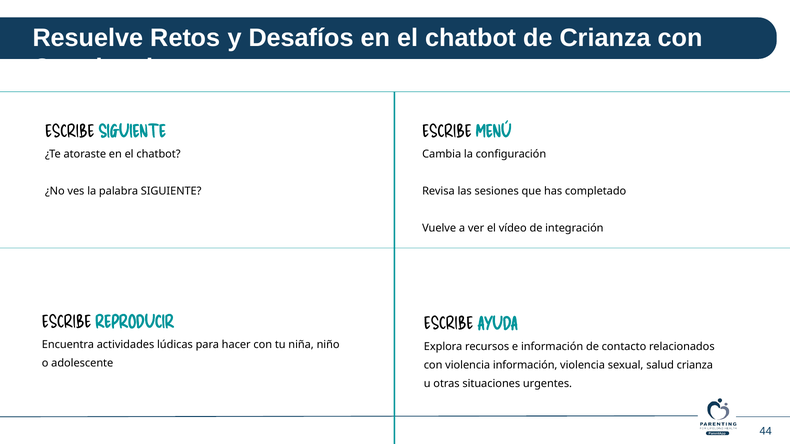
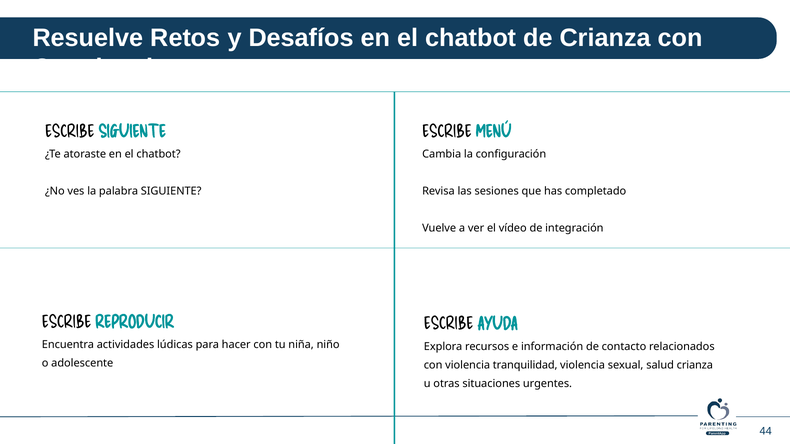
violencia información: información -> tranquilidad (525, 365)
